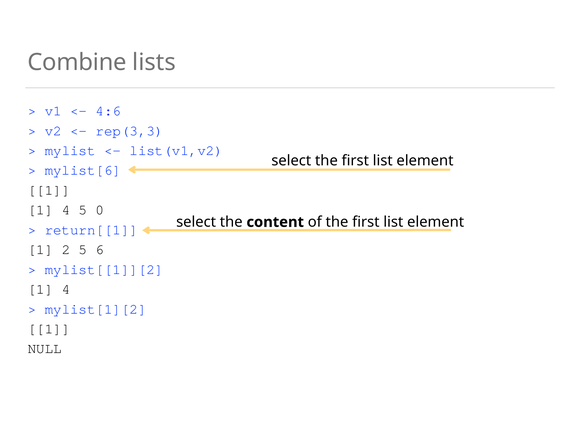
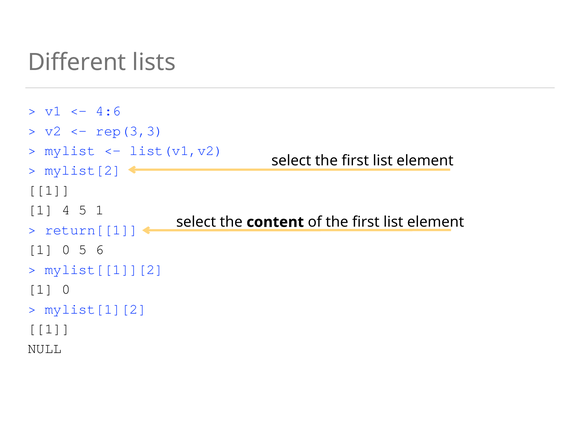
Combine: Combine -> Different (77, 62)
mylist[6: mylist[6 -> mylist[2 (83, 170)
5 0: 0 -> 1 (100, 210)
2: 2 -> 0 (66, 250)
4: 4 -> 0 (66, 289)
